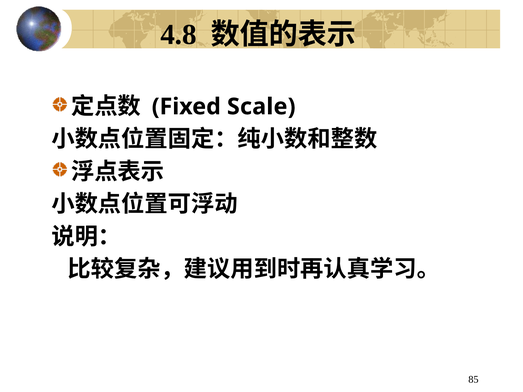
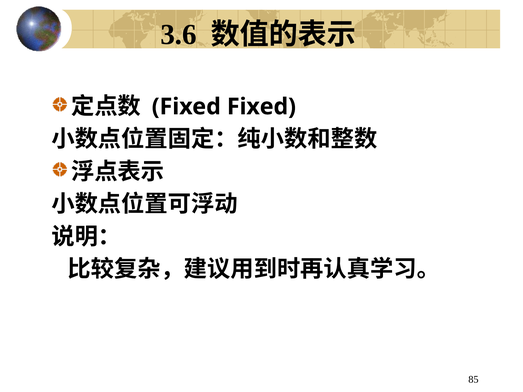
4.8: 4.8 -> 3.6 (178, 35)
Fixed Scale: Scale -> Fixed (261, 107)
